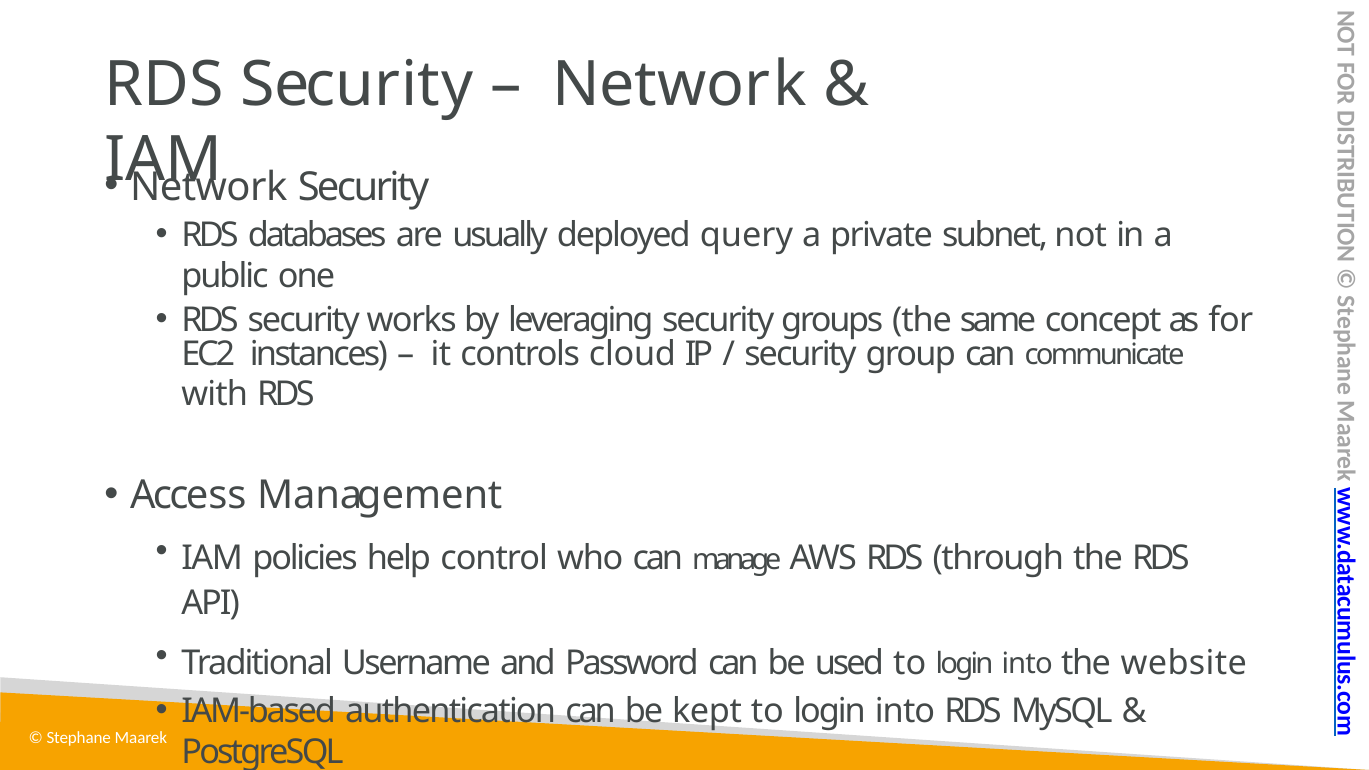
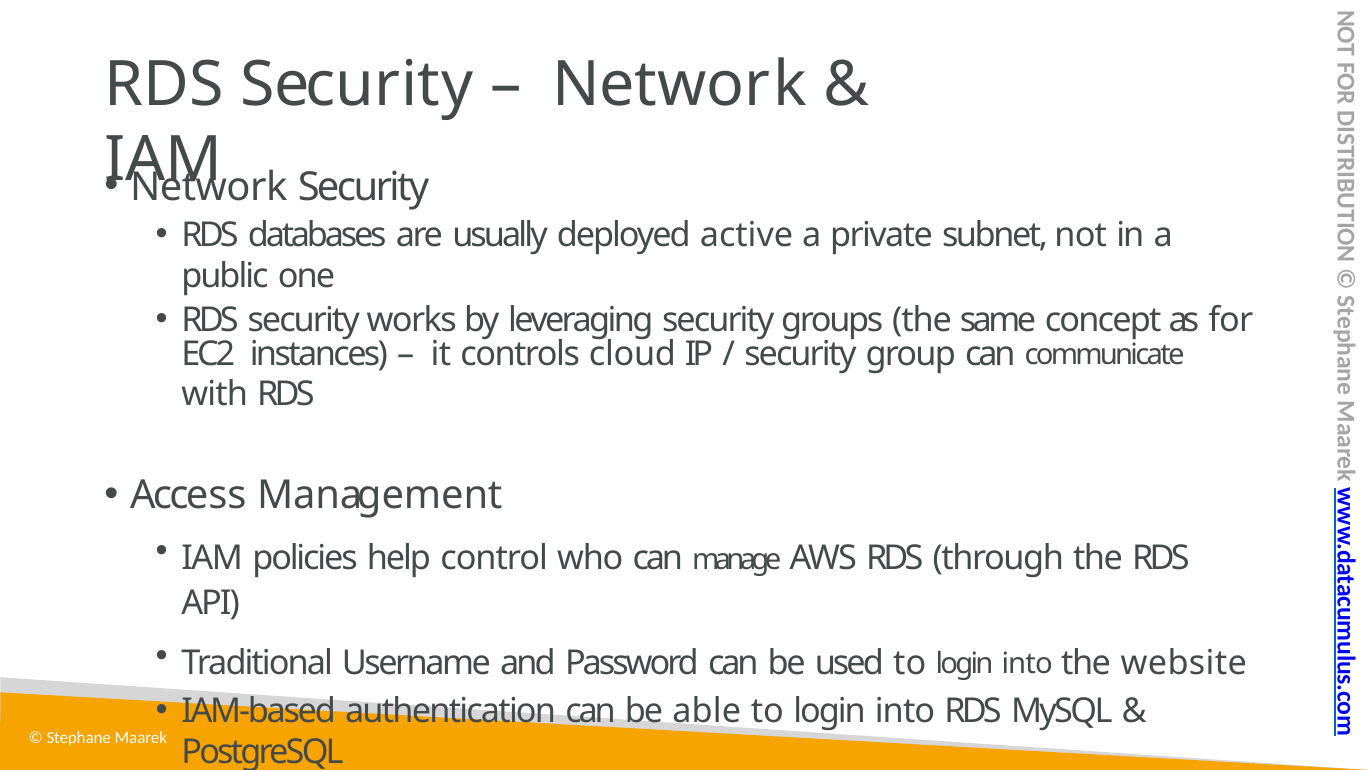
query: query -> active (747, 235)
kept: kept -> able (707, 711)
